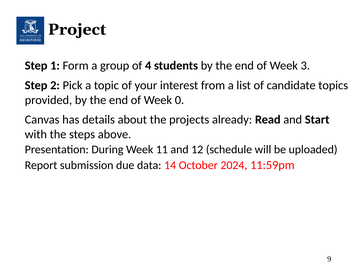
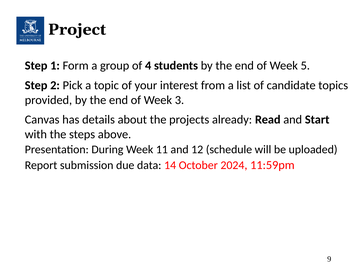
3: 3 -> 5 (305, 66)
0: 0 -> 3 (179, 100)
